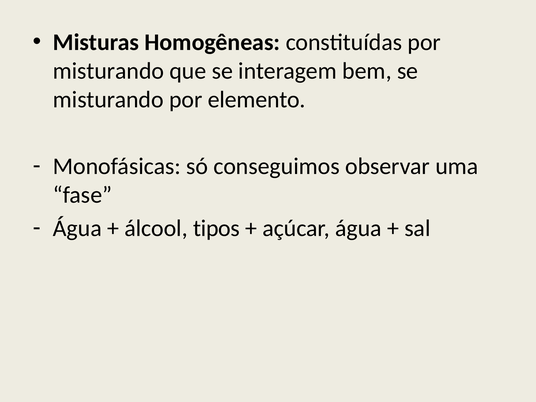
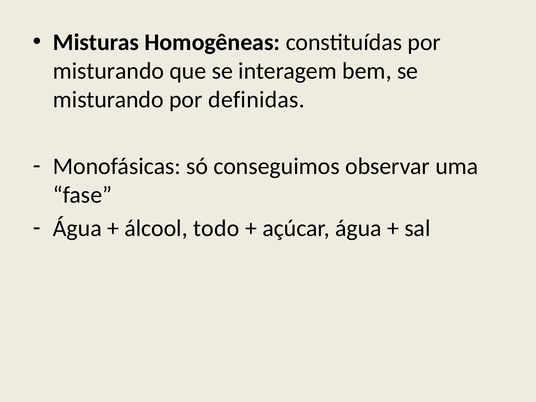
elemento: elemento -> definidas (257, 100)
tipos: tipos -> todo (216, 228)
